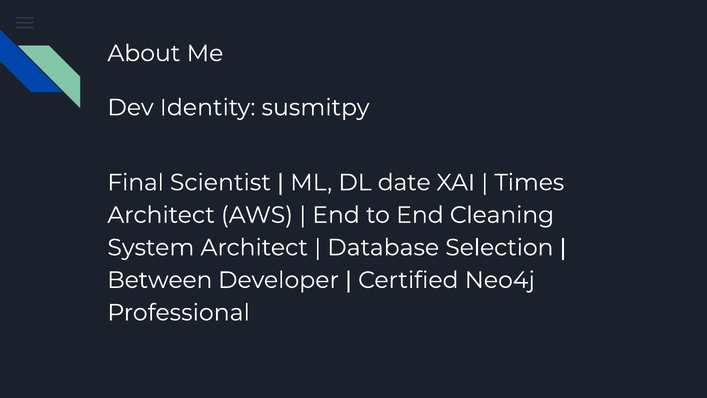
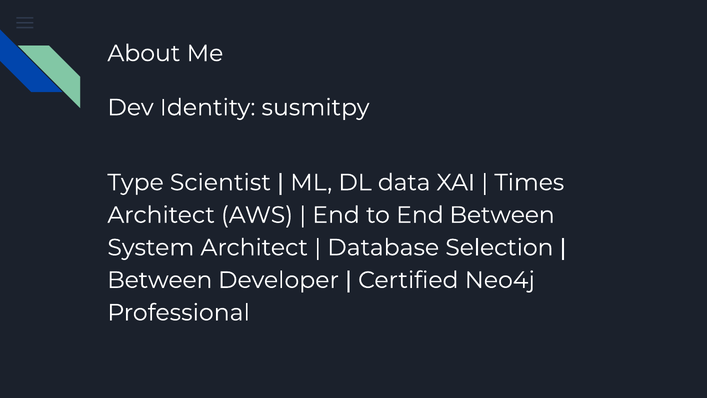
Final: Final -> Type (136, 182)
date: date -> data (404, 182)
End Cleaning: Cleaning -> Between (502, 215)
